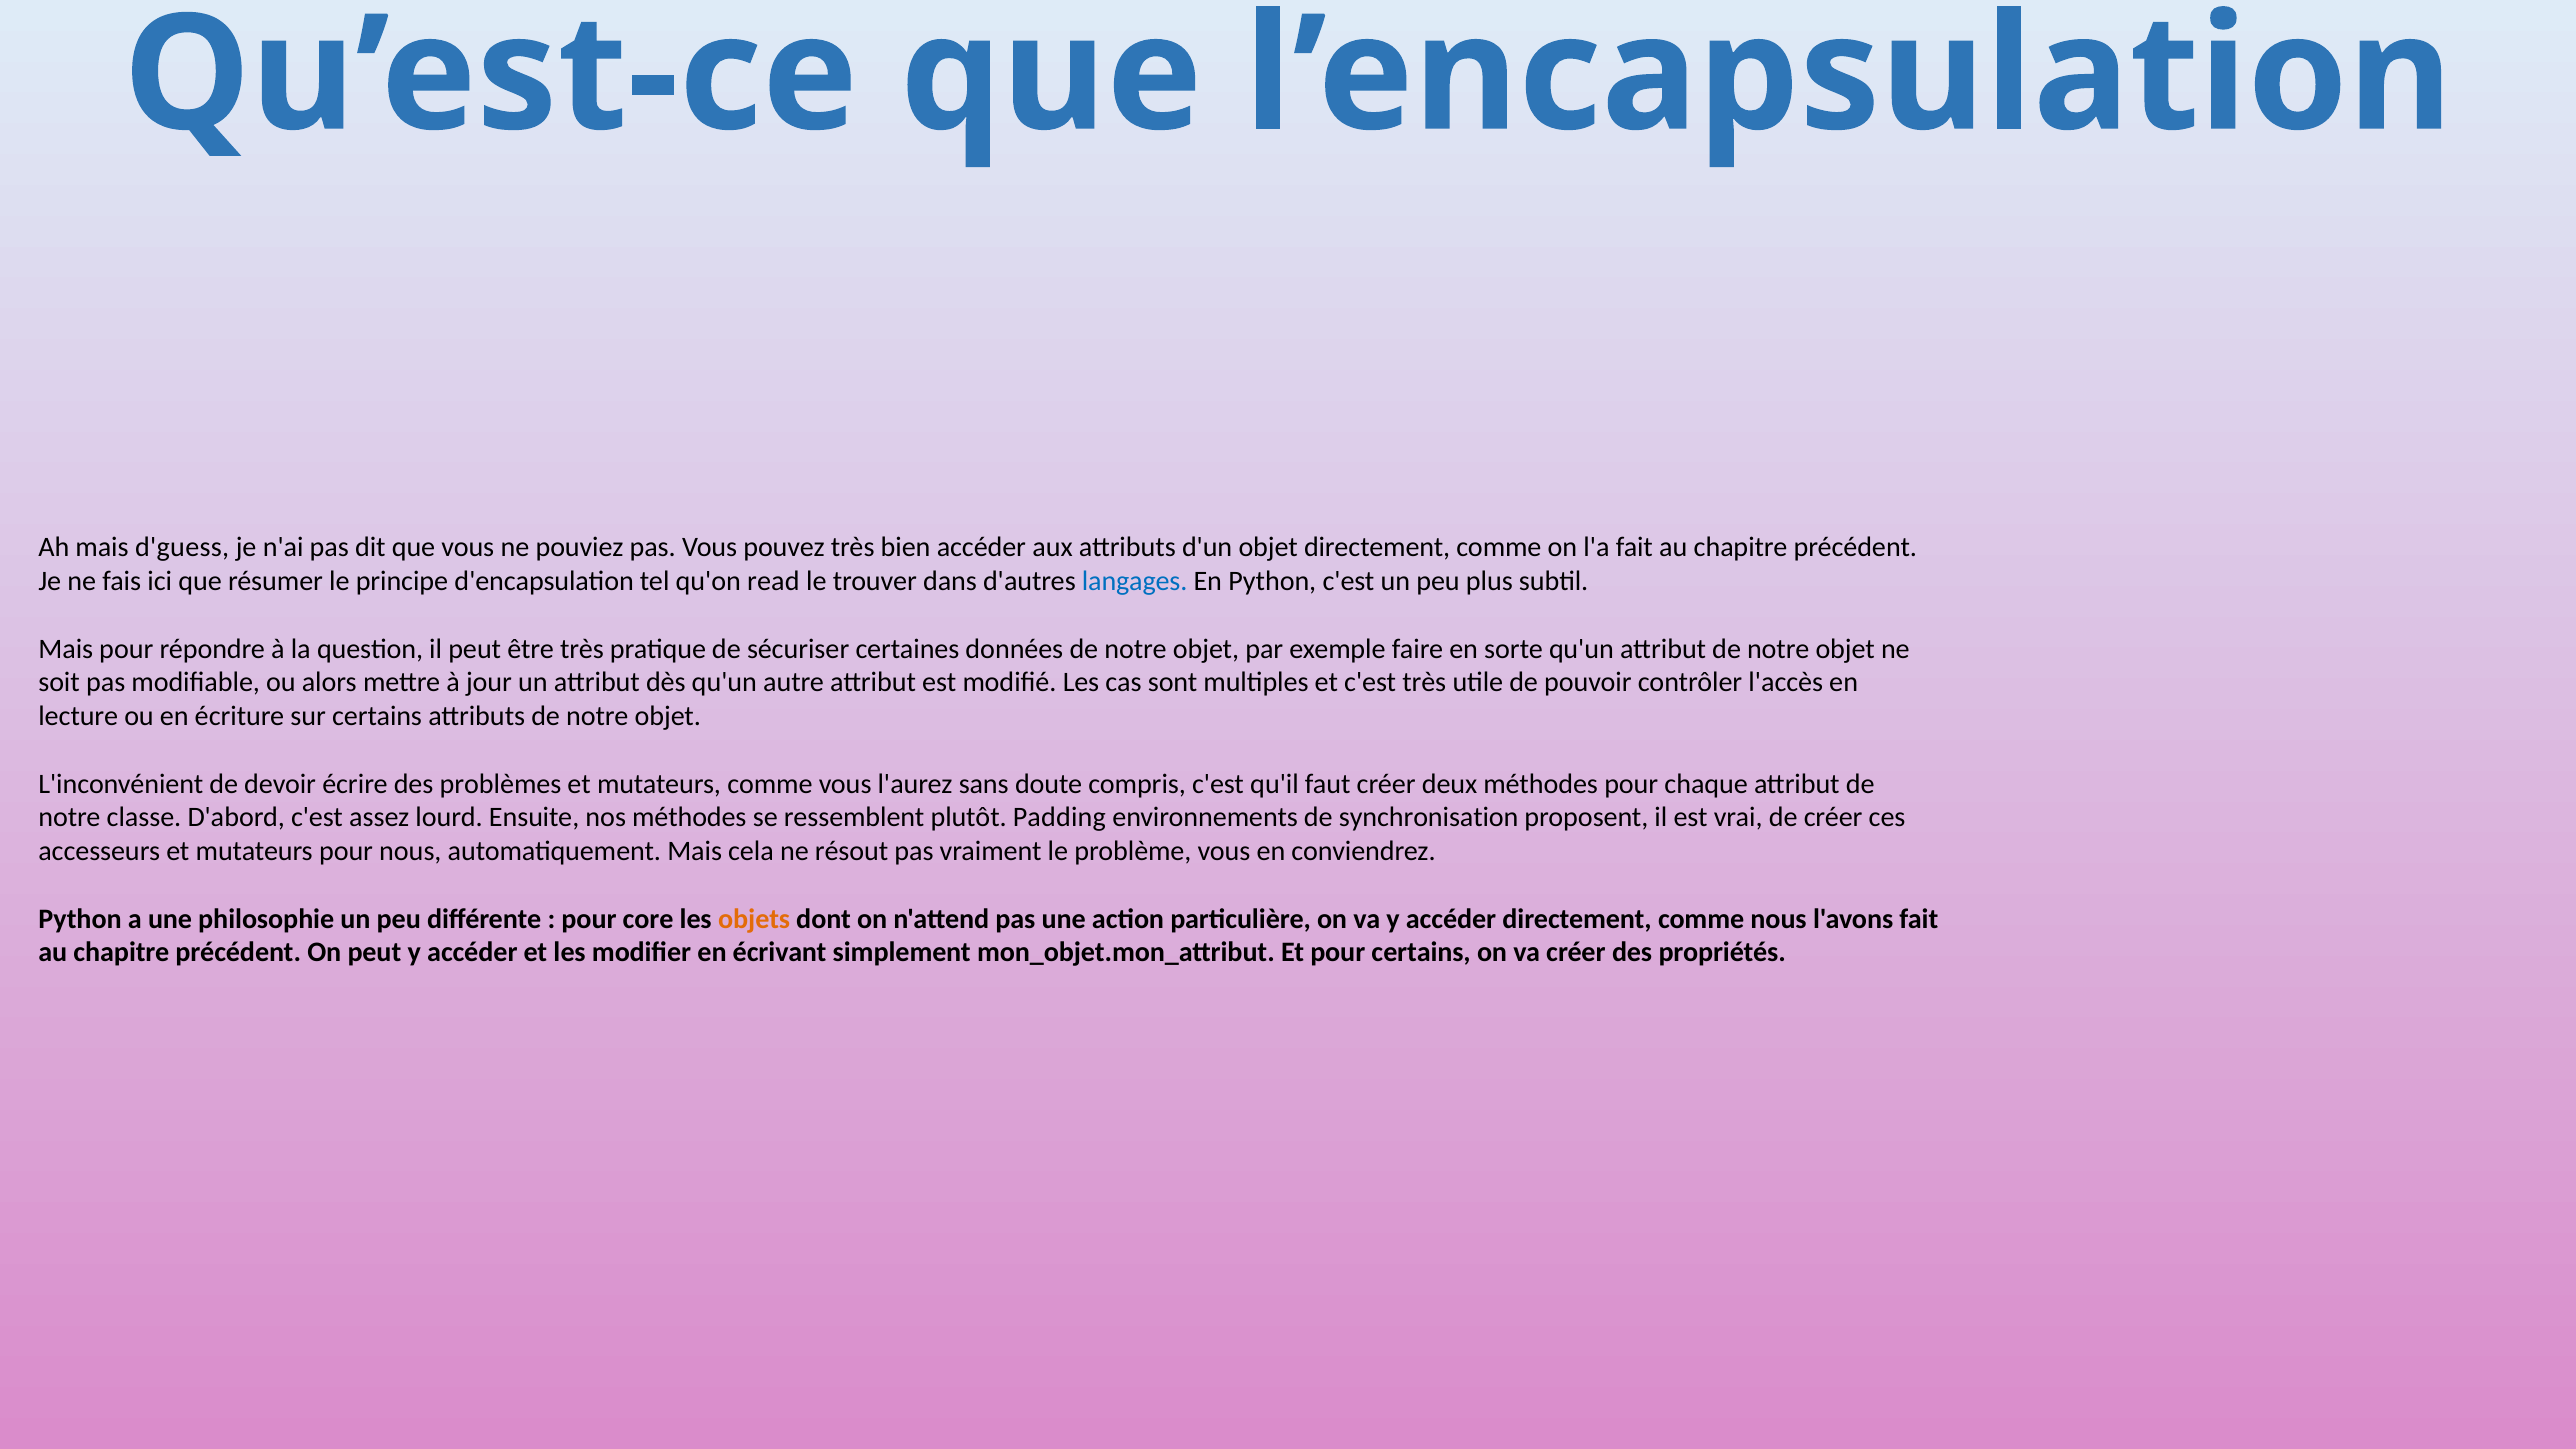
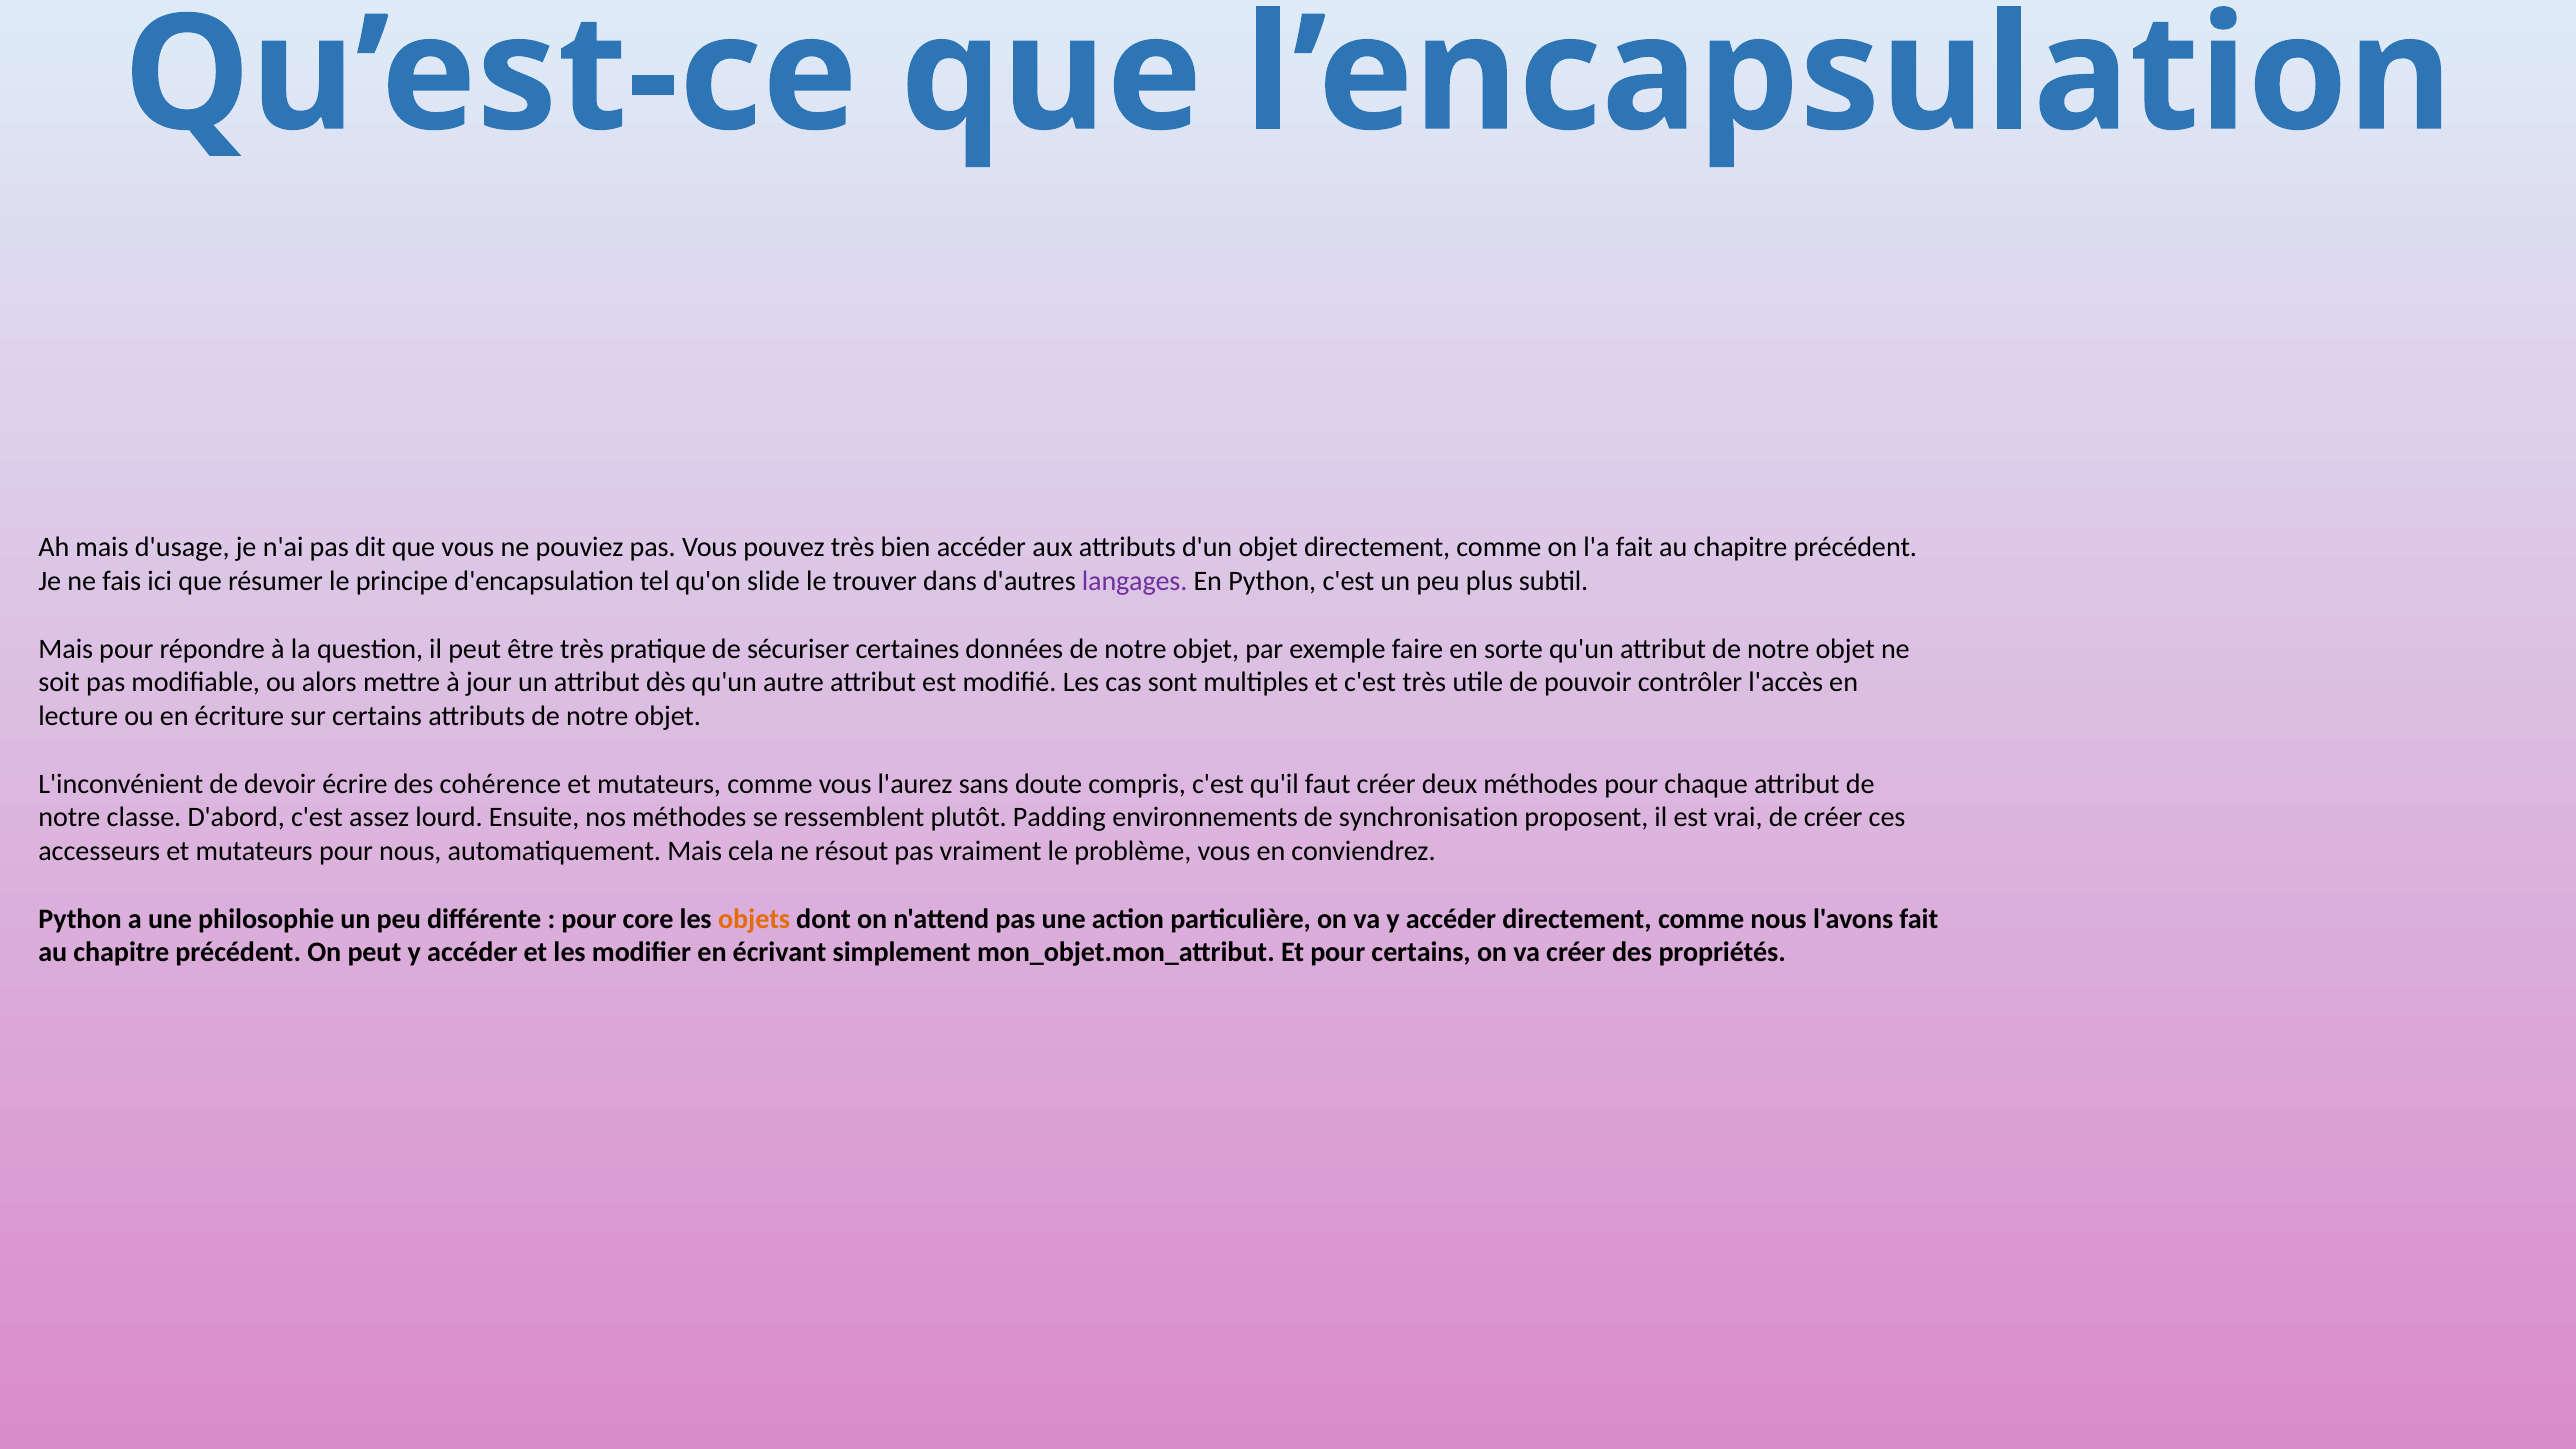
d'guess: d'guess -> d'usage (182, 547)
read: read -> slide (773, 581)
langages colour: blue -> purple (1135, 581)
problèmes: problèmes -> cohérence (500, 784)
